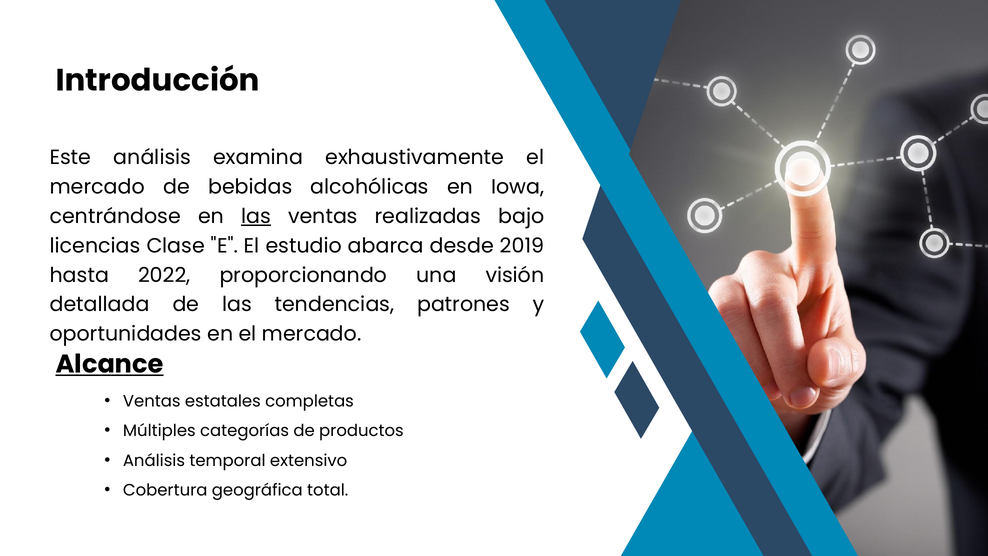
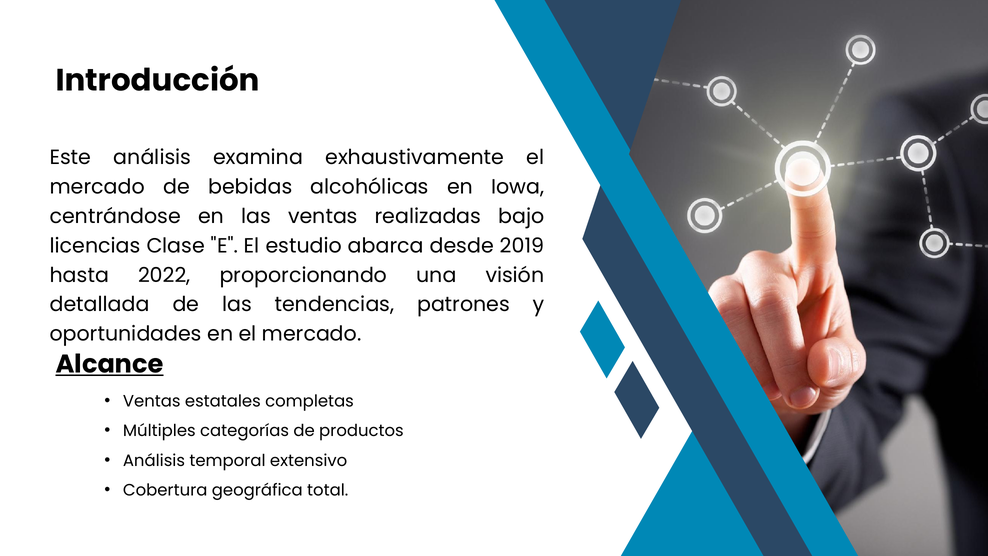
las underline: present -> none (256, 216)
